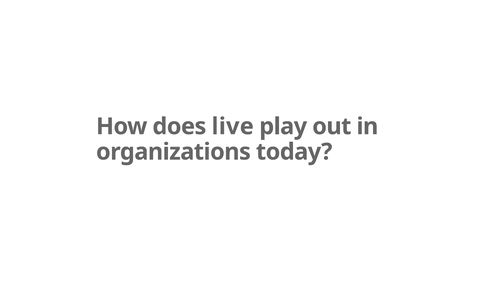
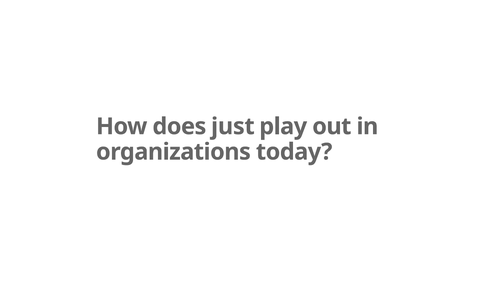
live: live -> just (233, 127)
